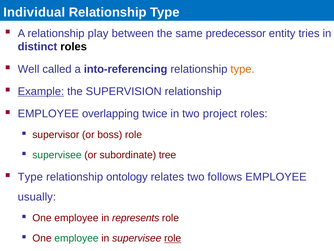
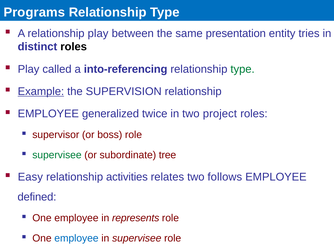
Individual: Individual -> Programs (34, 12)
predecessor: predecessor -> presentation (236, 33)
Well: Well -> Play (29, 69)
type colour: orange -> green (243, 69)
overlapping: overlapping -> generalized (111, 114)
Type: Type -> Easy (30, 177)
ontology: ontology -> activities (127, 177)
usually: usually -> defined (37, 197)
employee colour: green -> blue (76, 238)
role underline: present -> none (173, 238)
